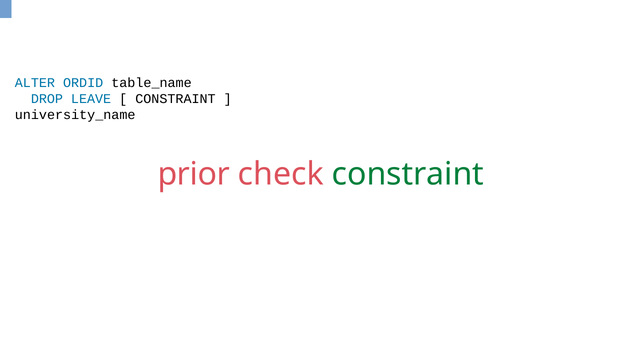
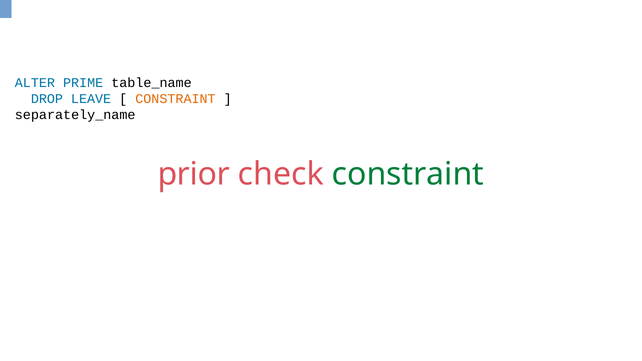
ORDID: ORDID -> PRIME (83, 83)
CONSTRAINT colour: black -> orange (175, 99)
university_name: university_name -> separately_name (75, 115)
